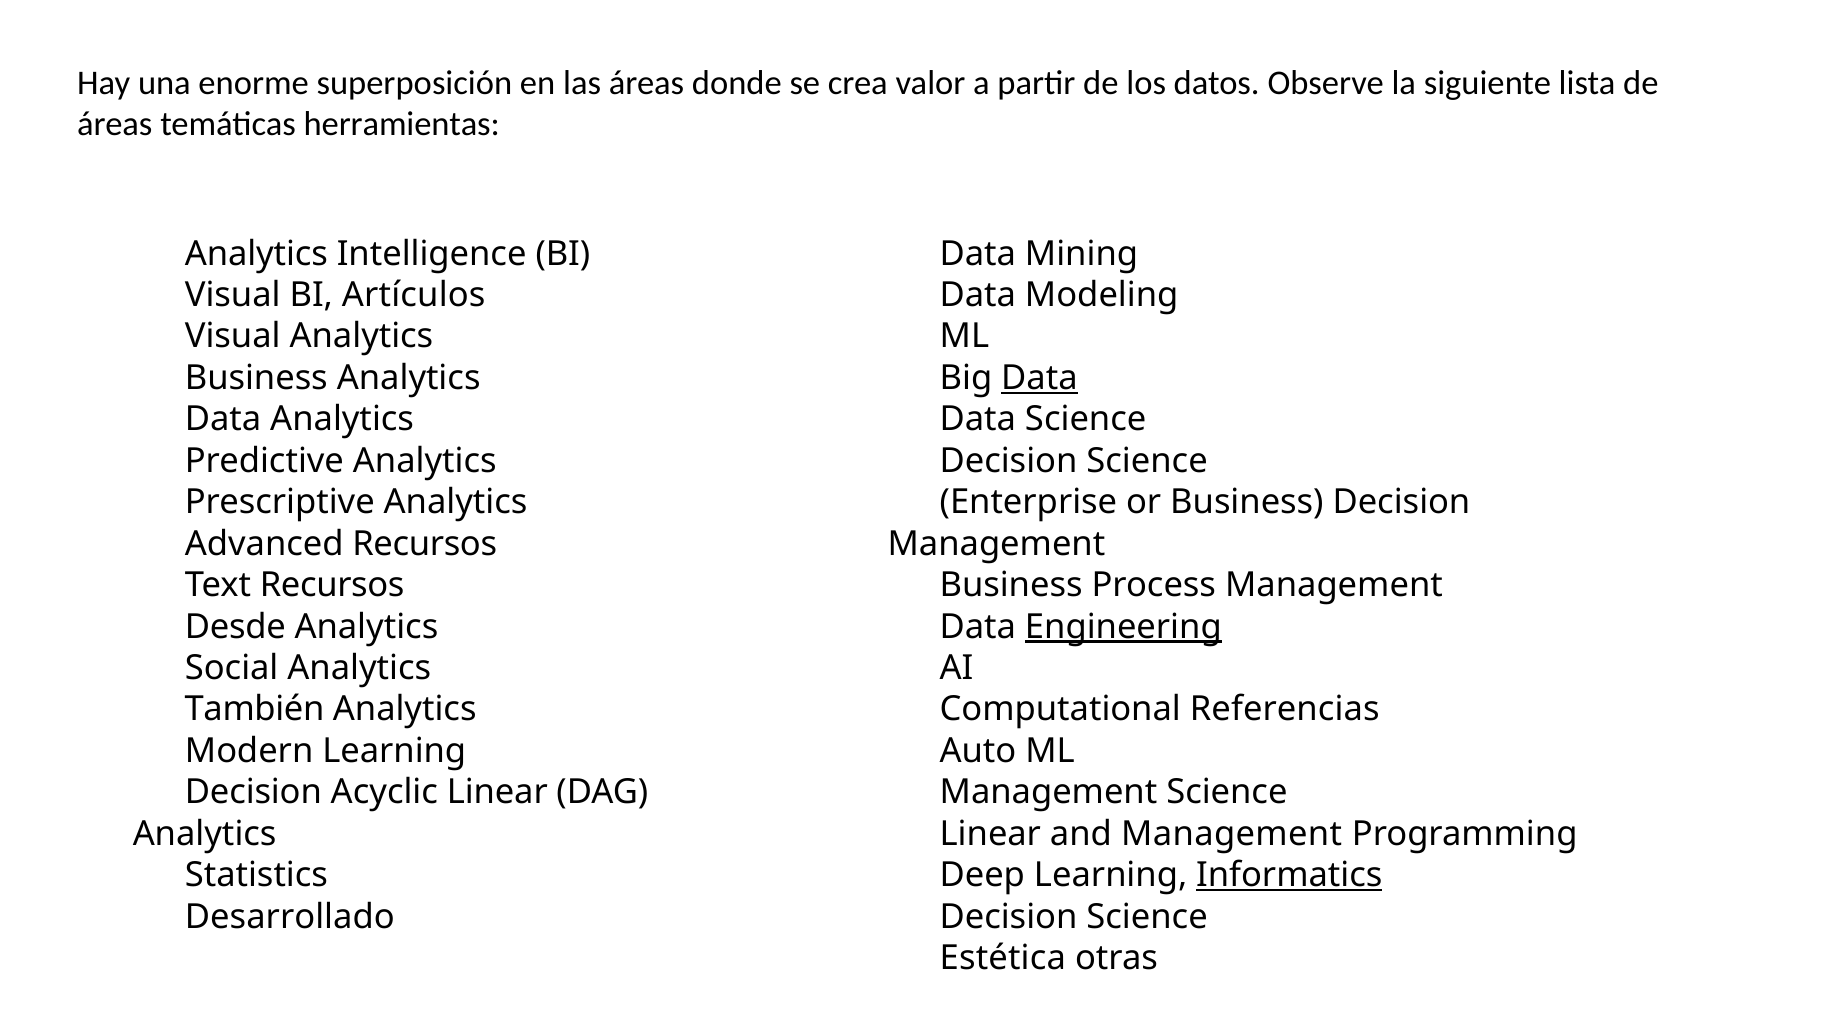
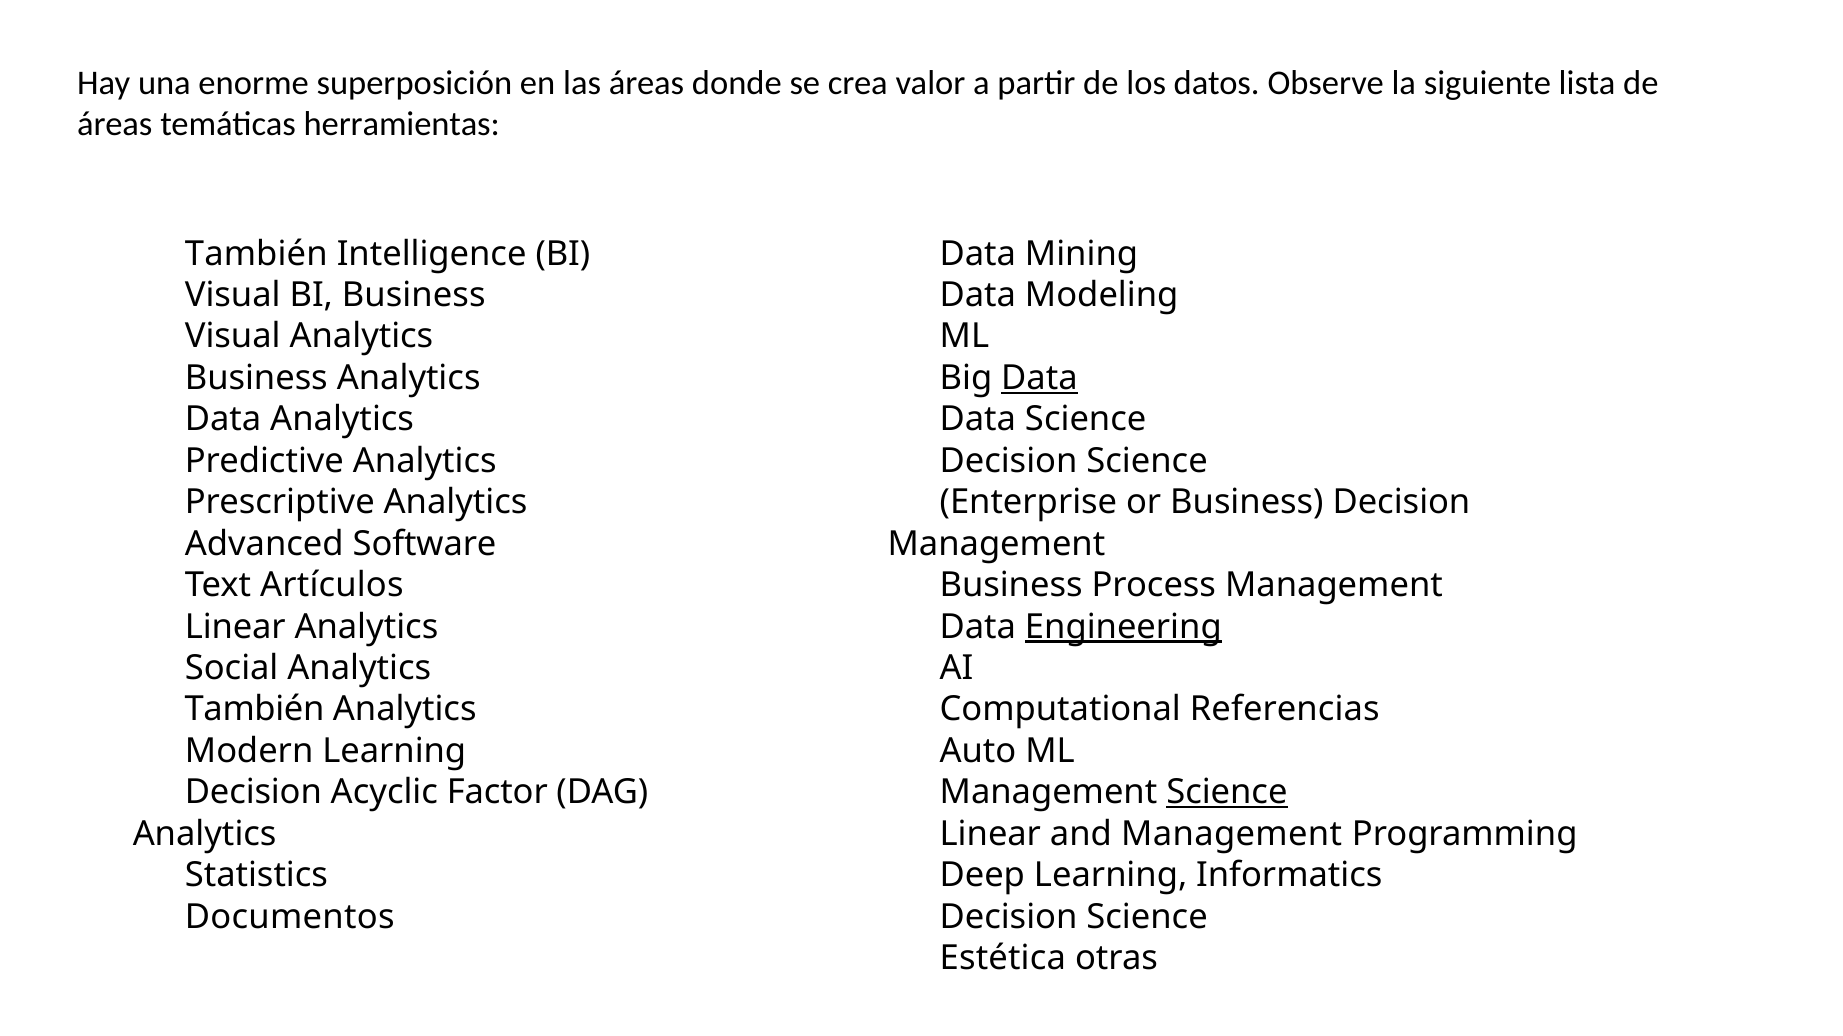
Analytics: Analytics -> También (256, 254)
BI Artículos: Artículos -> Business (414, 295)
Advanced Recursos: Recursos -> Software (425, 544)
Text Recursos: Recursos -> Artículos (332, 586)
Desde: Desde -> Linear (235, 627)
Acyclic Linear: Linear -> Factor (497, 793)
Science underline: none -> present (1227, 793)
Informatics underline: present -> none (1289, 876)
Desarrollado: Desarrollado -> Documentos (290, 917)
